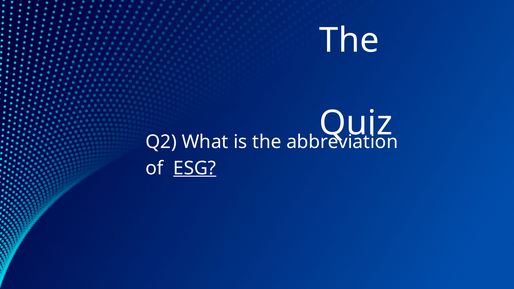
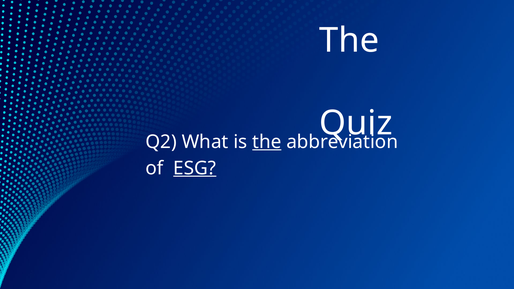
the underline: none -> present (267, 142)
